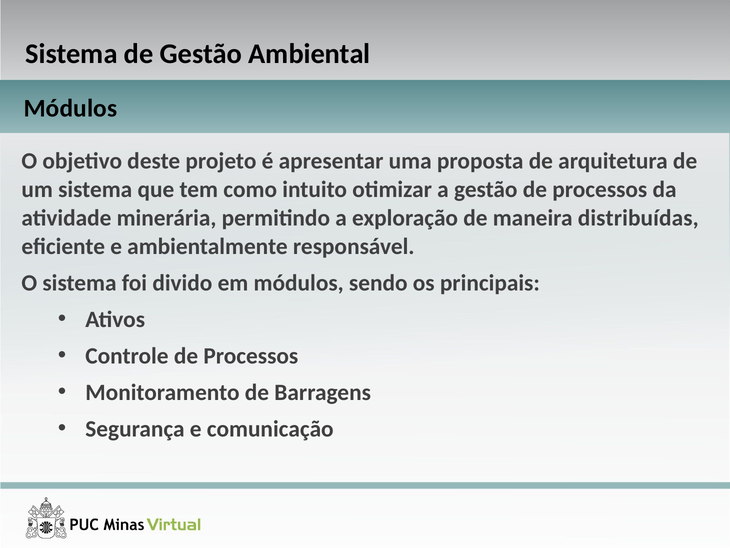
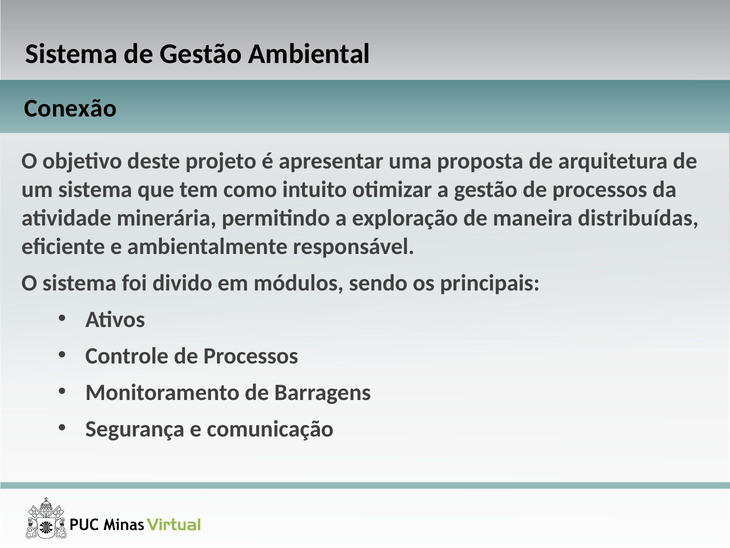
Módulos: Módulos -> Conexão (70, 108)
